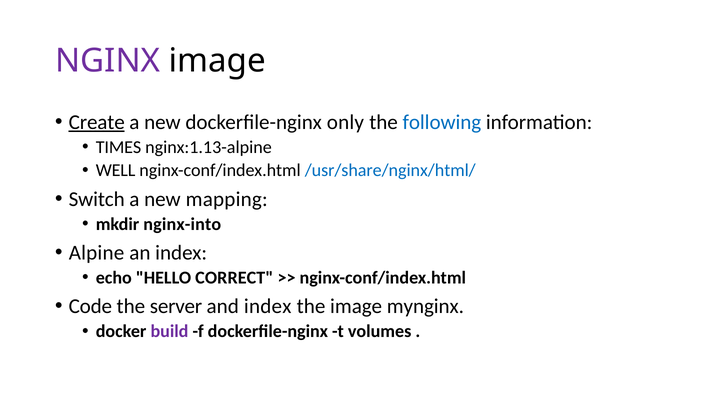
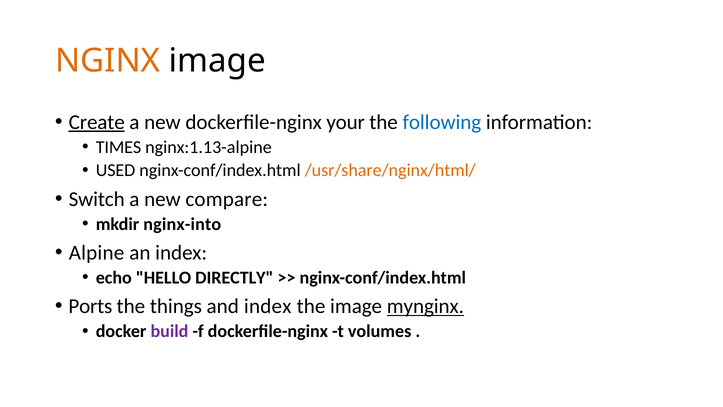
NGINX colour: purple -> orange (108, 61)
only: only -> your (346, 122)
WELL: WELL -> USED (116, 170)
/usr/share/nginx/html/ colour: blue -> orange (390, 170)
mapping: mapping -> compare (227, 199)
CORRECT: CORRECT -> DIRECTLY (234, 277)
Code: Code -> Ports (90, 306)
server: server -> things (176, 306)
mynginx underline: none -> present (425, 306)
